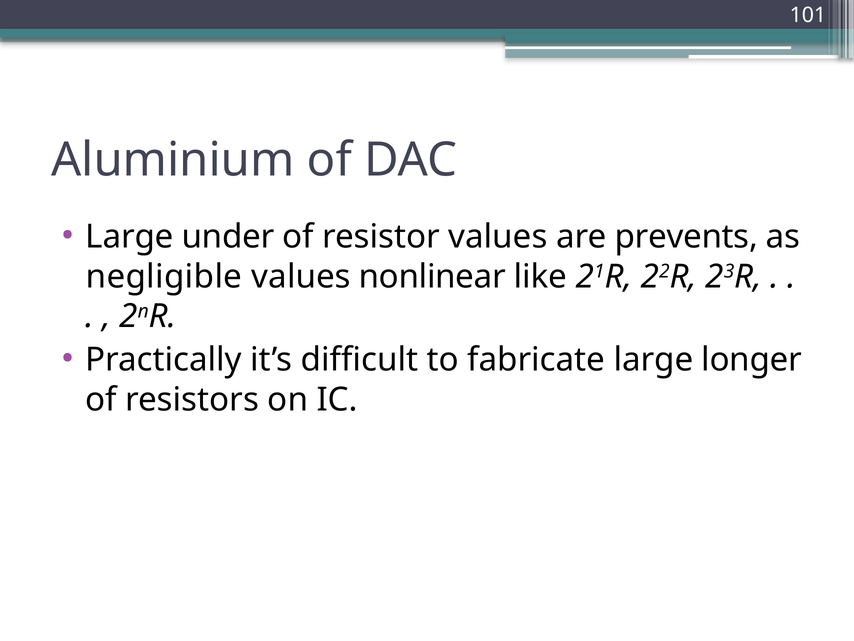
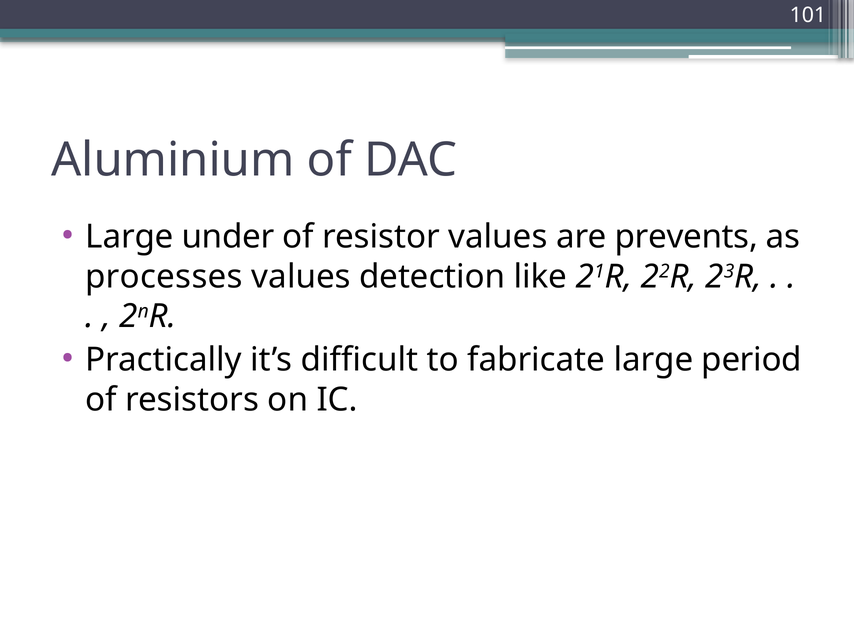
negligible: negligible -> processes (164, 276)
nonlinear: nonlinear -> detection (432, 276)
longer: longer -> period (752, 360)
